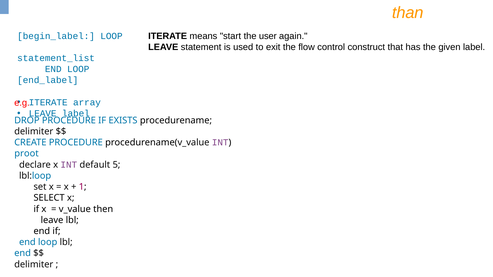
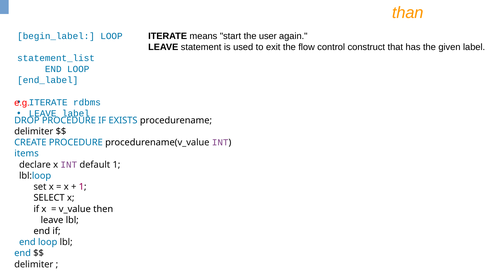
array: array -> rdbms (87, 103)
proot: proot -> items (27, 154)
default 5: 5 -> 1 (116, 165)
